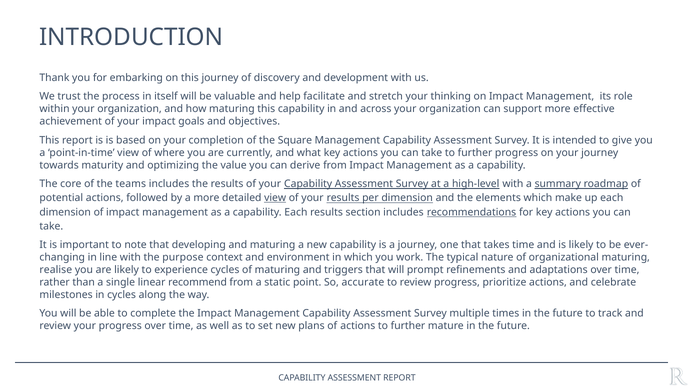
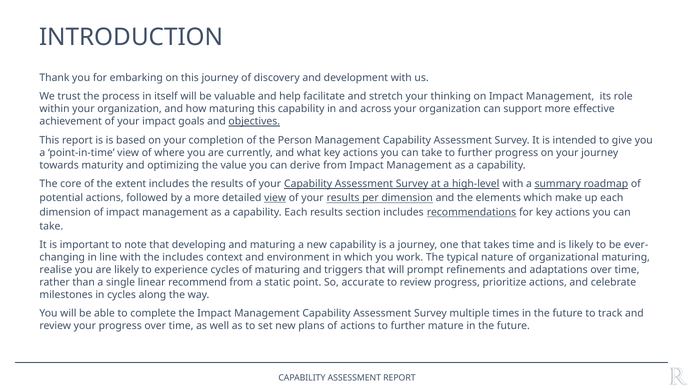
objectives underline: none -> present (254, 122)
Square: Square -> Person (295, 140)
teams: teams -> extent (131, 184)
the purpose: purpose -> includes (183, 258)
